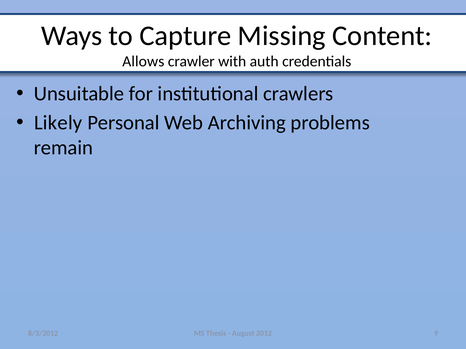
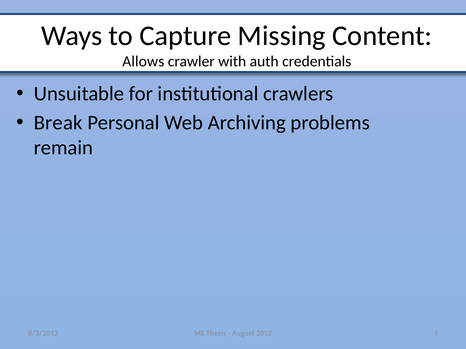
Likely: Likely -> Break (58, 123)
